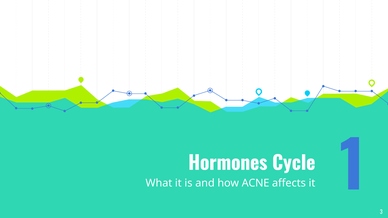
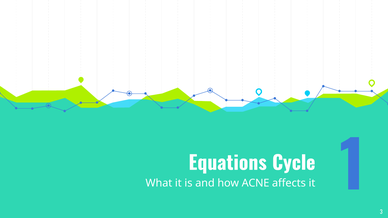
Hormones: Hormones -> Equations (228, 164)
